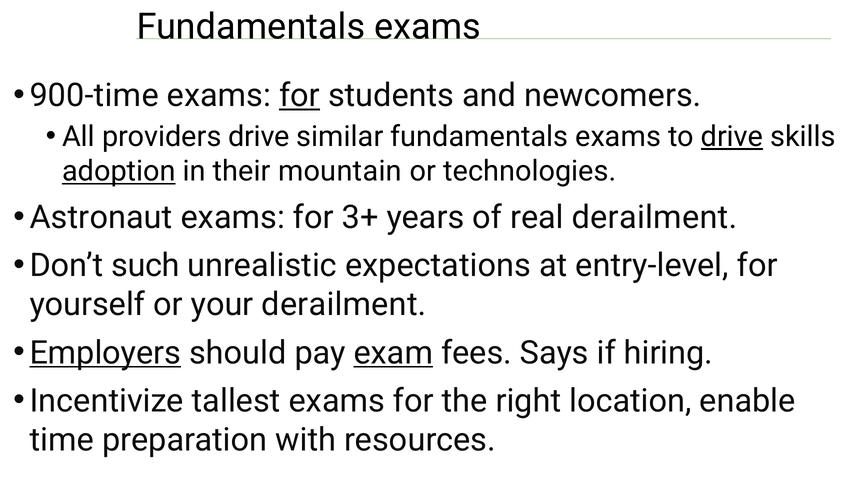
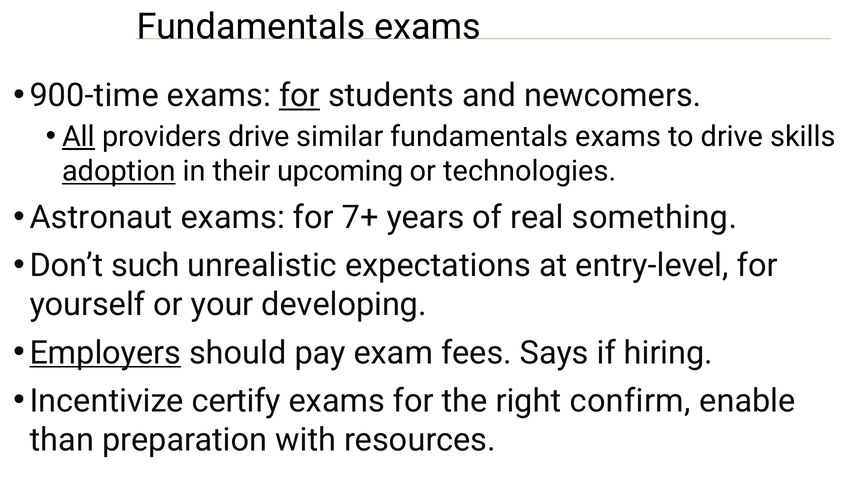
All underline: none -> present (79, 137)
drive underline: present -> none (732, 137)
mountain: mountain -> upcoming (340, 171)
3+: 3+ -> 7+ (360, 217)
real derailment: derailment -> something (655, 217)
your derailment: derailment -> developing (344, 304)
exam underline: present -> none (393, 353)
tallest: tallest -> certify (236, 401)
location: location -> confirm (630, 401)
time: time -> than (62, 440)
